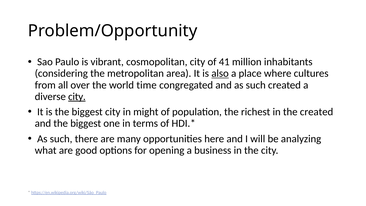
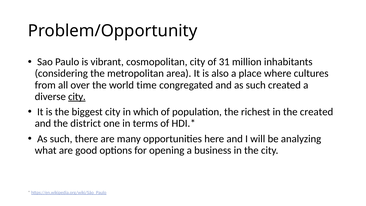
41: 41 -> 31 (224, 62)
also underline: present -> none (220, 73)
might: might -> which (146, 112)
and the biggest: biggest -> district (86, 123)
